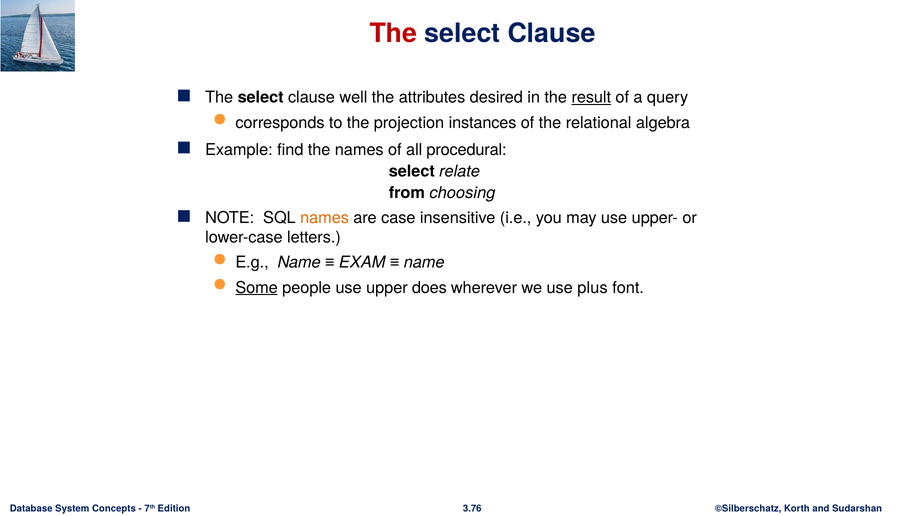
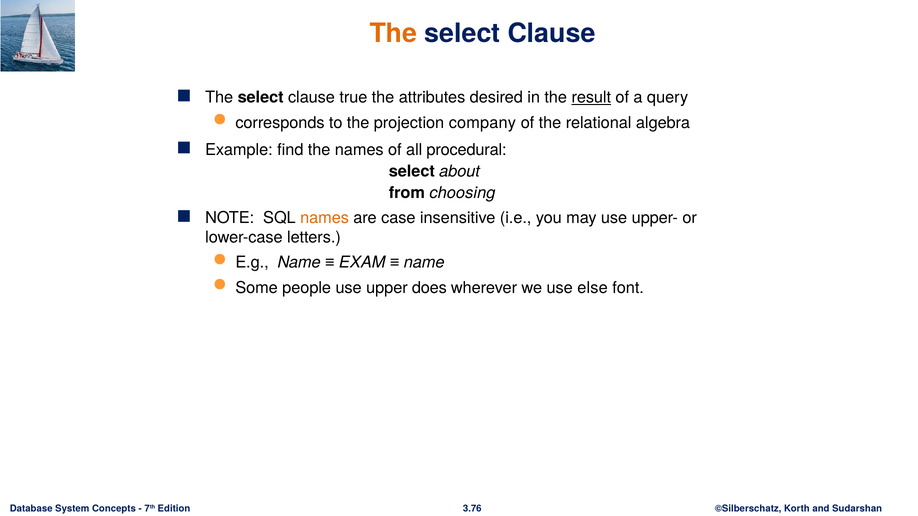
The colour: red -> orange (393, 34)
well: well -> true (353, 98)
instances: instances -> company (482, 123)
relate: relate -> about (460, 171)
Some underline: present -> none (257, 288)
plus: plus -> else (593, 288)
